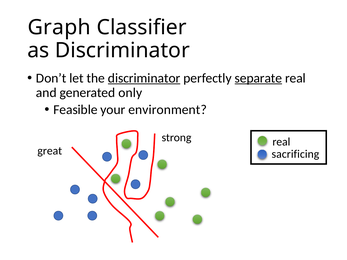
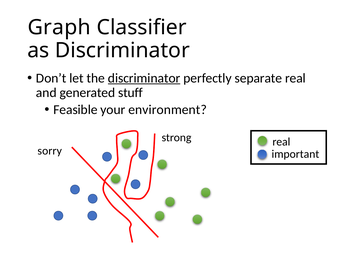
separate underline: present -> none (258, 78)
only: only -> stuff (130, 93)
great: great -> sorry (50, 151)
sacrificing: sacrificing -> important (295, 154)
